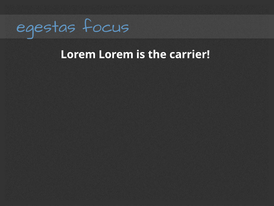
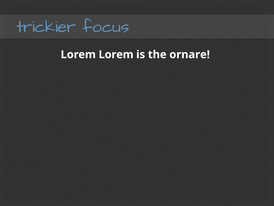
egestas: egestas -> trickier (46, 27)
carrier: carrier -> ornare (190, 54)
